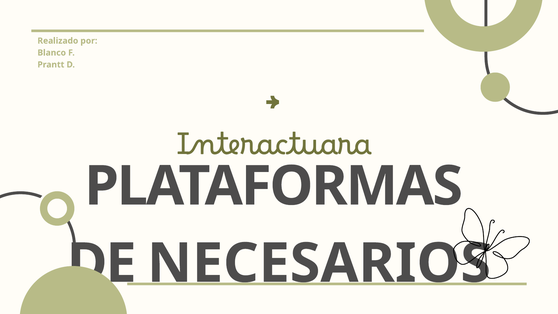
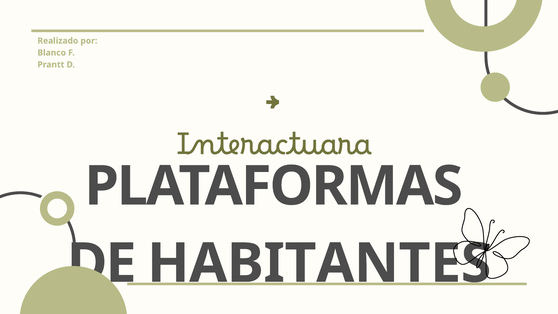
NECESARIOS: NECESARIOS -> HABITANTES (319, 264)
